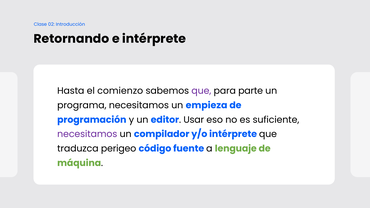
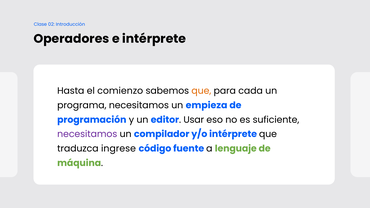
Retornando: Retornando -> Operadores (71, 39)
que colour: purple -> orange (201, 91)
parte: parte -> cada (251, 91)
perigeo: perigeo -> ingrese (119, 149)
